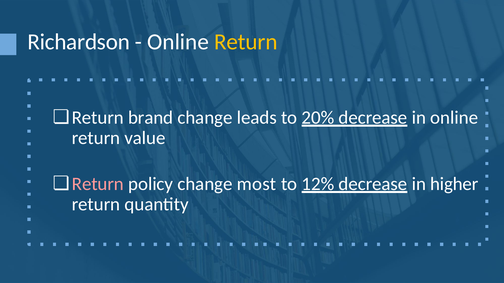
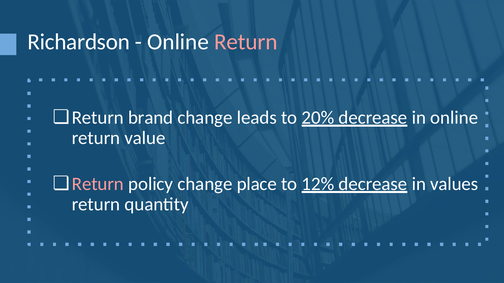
Return colour: yellow -> pink (246, 42)
most: most -> place (257, 184)
higher: higher -> values (454, 184)
